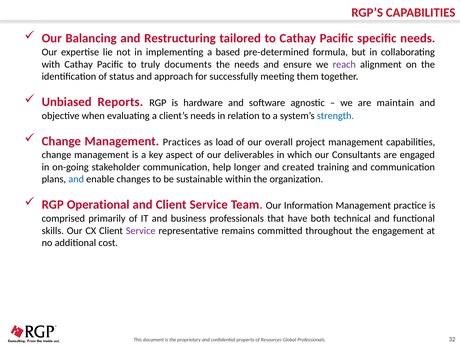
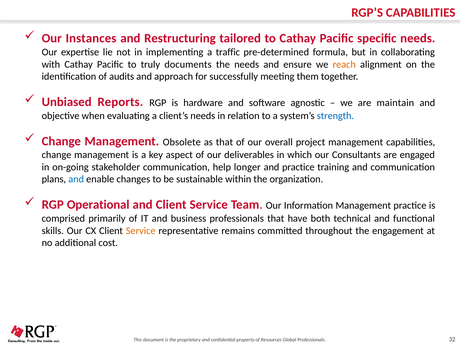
Balancing: Balancing -> Instances (91, 38)
based: based -> traffic (228, 52)
reach colour: purple -> orange (344, 64)
status: status -> audits (122, 77)
Practices: Practices -> Obsolete (182, 142)
as load: load -> that (224, 142)
and created: created -> practice (298, 167)
Service colour: purple -> orange (141, 231)
